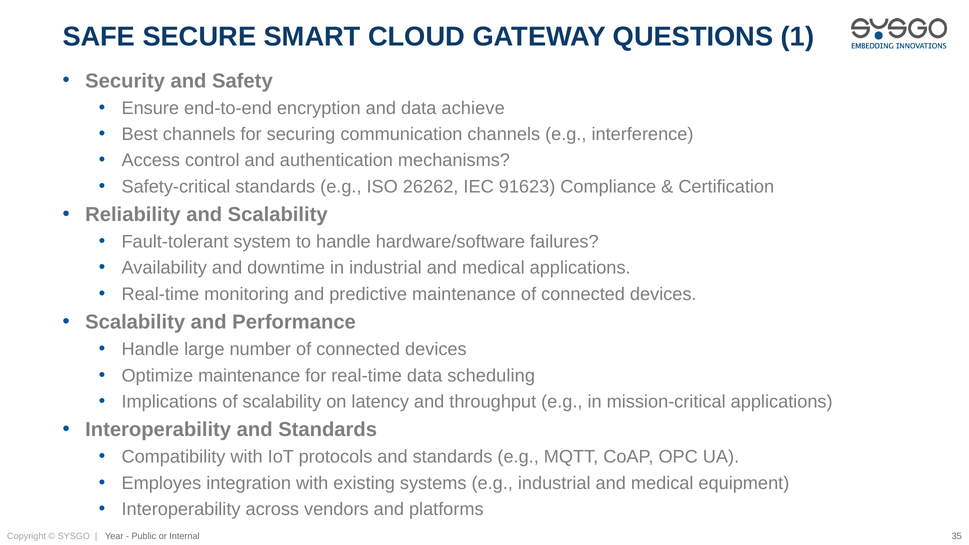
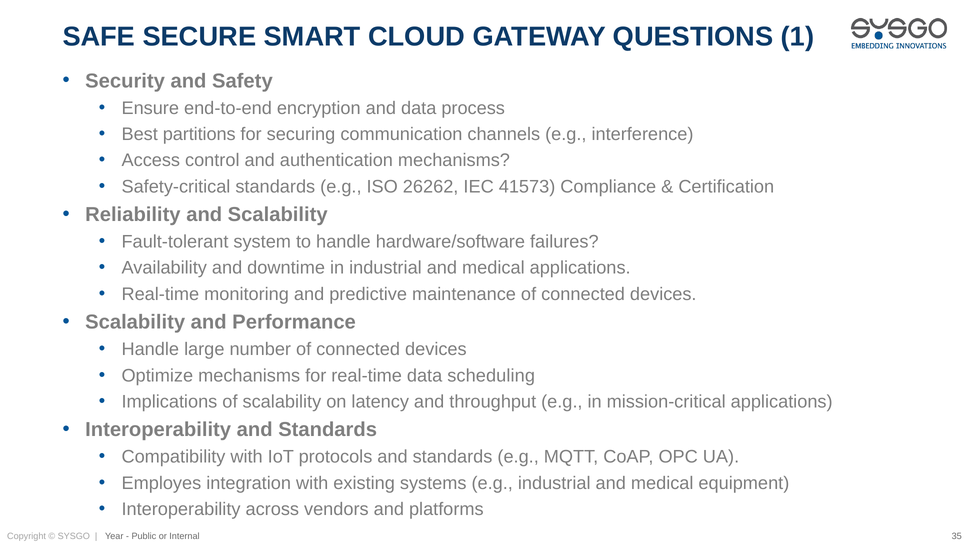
achieve: achieve -> process (473, 108)
Best channels: channels -> partitions (199, 134)
91623: 91623 -> 41573 (527, 187)
Optimize maintenance: maintenance -> mechanisms (249, 376)
